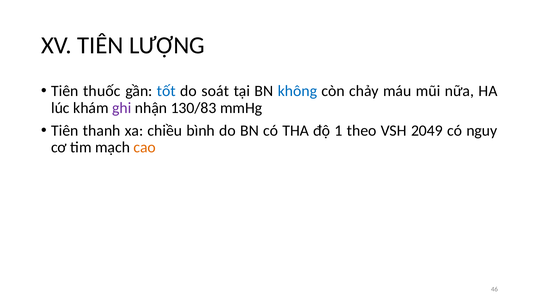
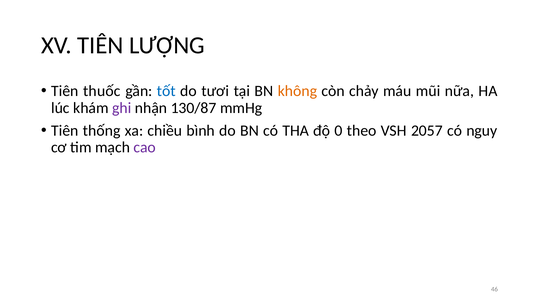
soát: soát -> tươi (215, 91)
không colour: blue -> orange (297, 91)
130/83: 130/83 -> 130/87 (194, 108)
thanh: thanh -> thống (102, 131)
1: 1 -> 0 (339, 131)
2049: 2049 -> 2057 (427, 131)
cao colour: orange -> purple (145, 148)
